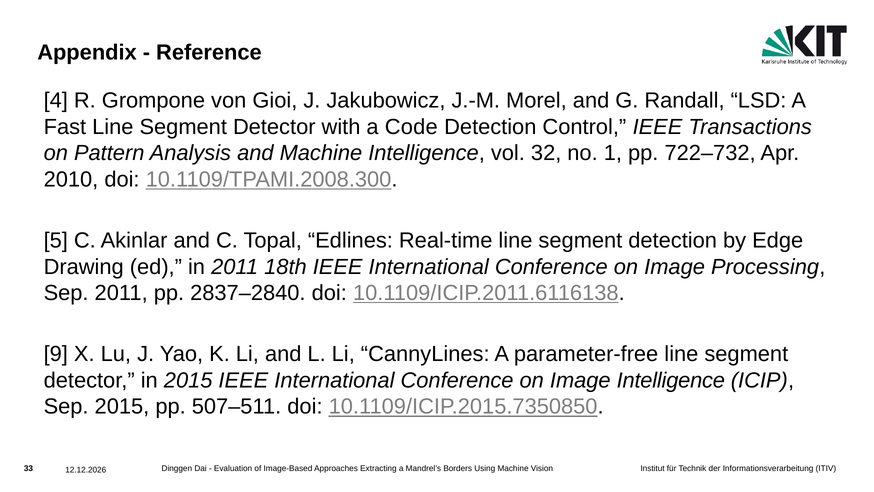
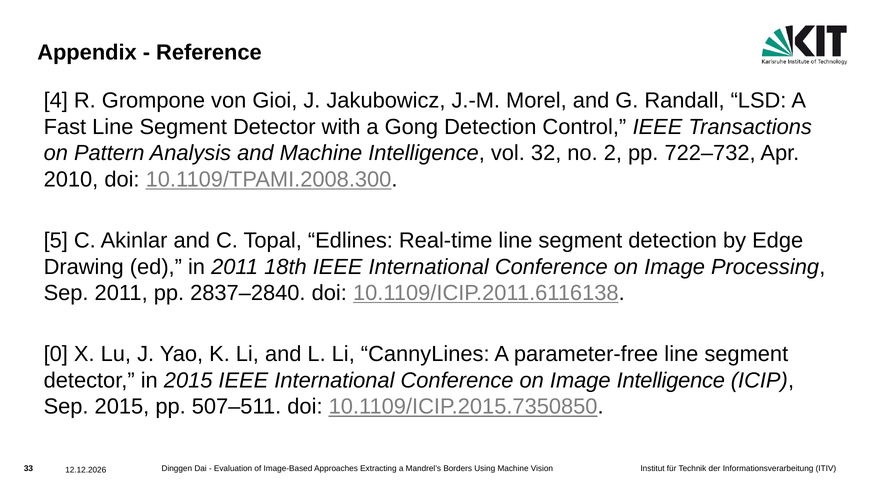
Code: Code -> Gong (411, 127)
1: 1 -> 2 (613, 153)
9: 9 -> 0 (56, 354)
